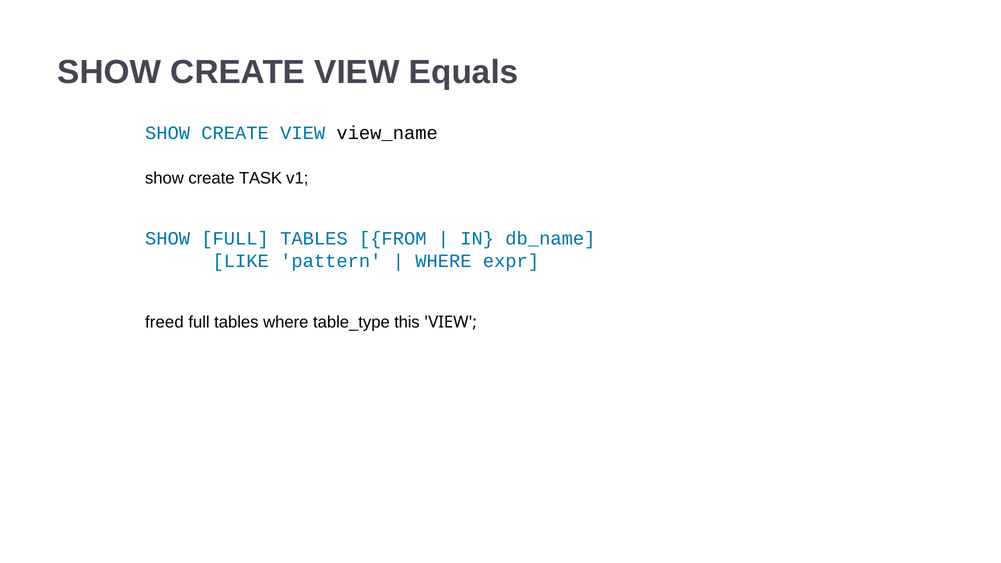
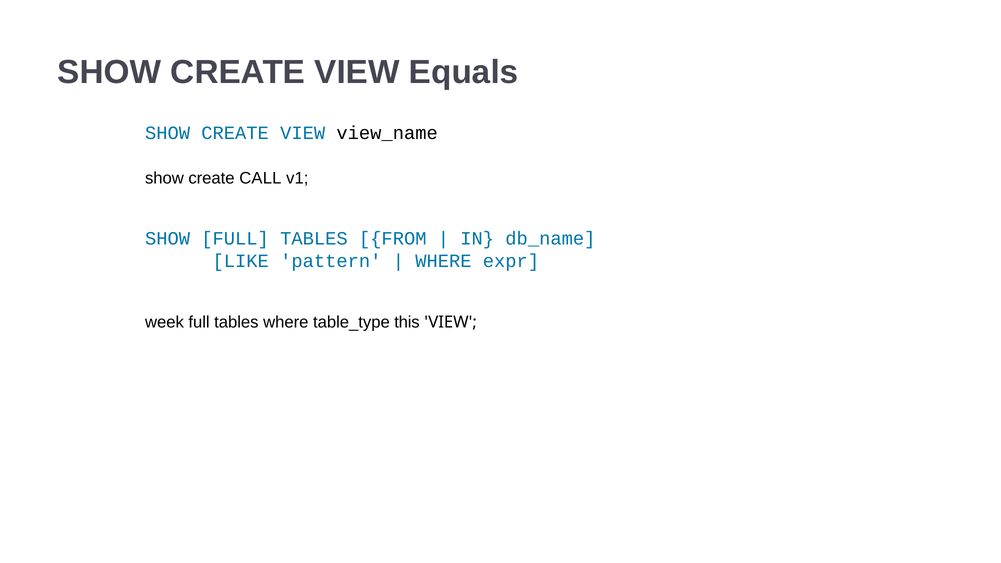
TASK: TASK -> CALL (260, 178)
freed: freed -> week (164, 322)
